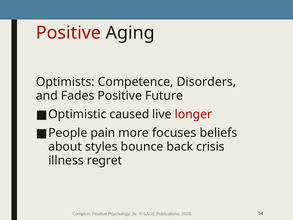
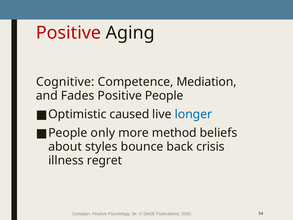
Optimists: Optimists -> Cognitive (65, 82)
Disorders: Disorders -> Mediation (206, 82)
Positive Future: Future -> People (164, 95)
longer colour: red -> blue (193, 114)
pain: pain -> only (103, 133)
focuses: focuses -> method (174, 133)
